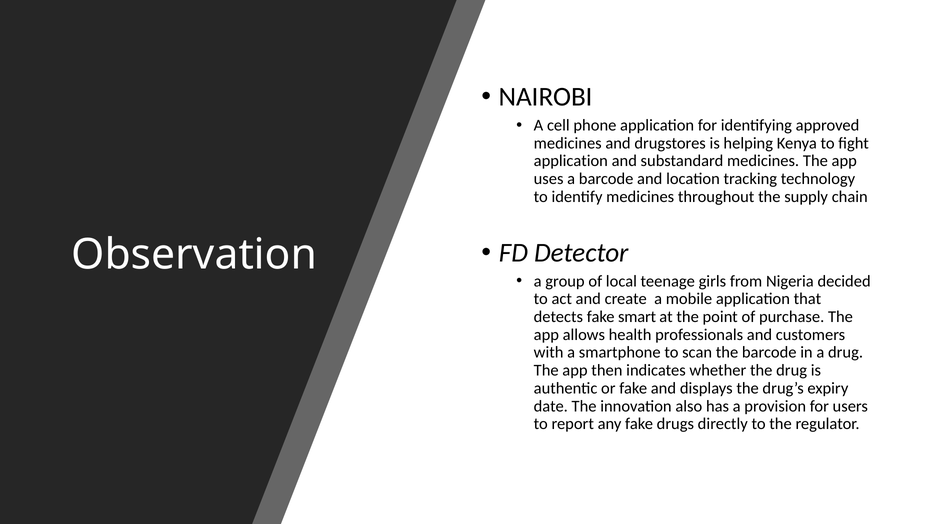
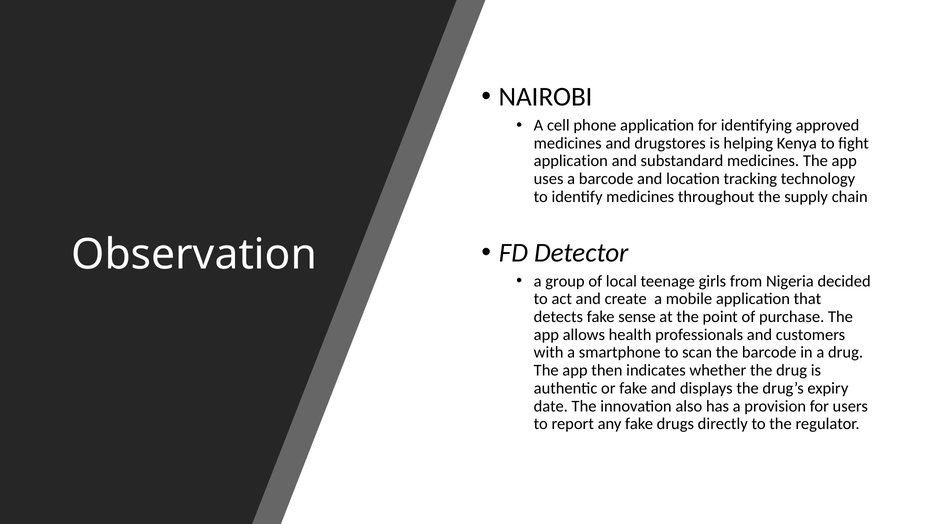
smart: smart -> sense (637, 317)
